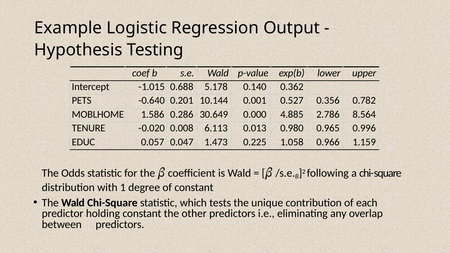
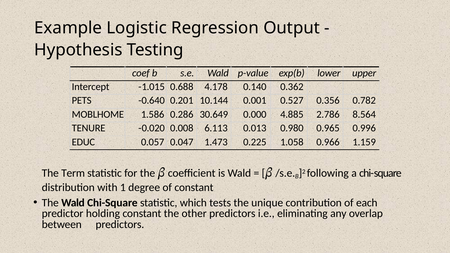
5.178: 5.178 -> 4.178 (216, 87)
Odds: Odds -> Term (73, 173)
